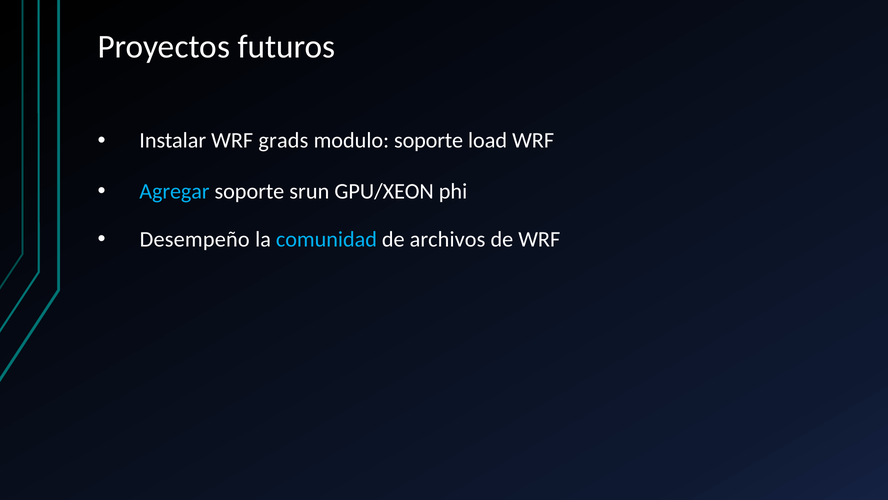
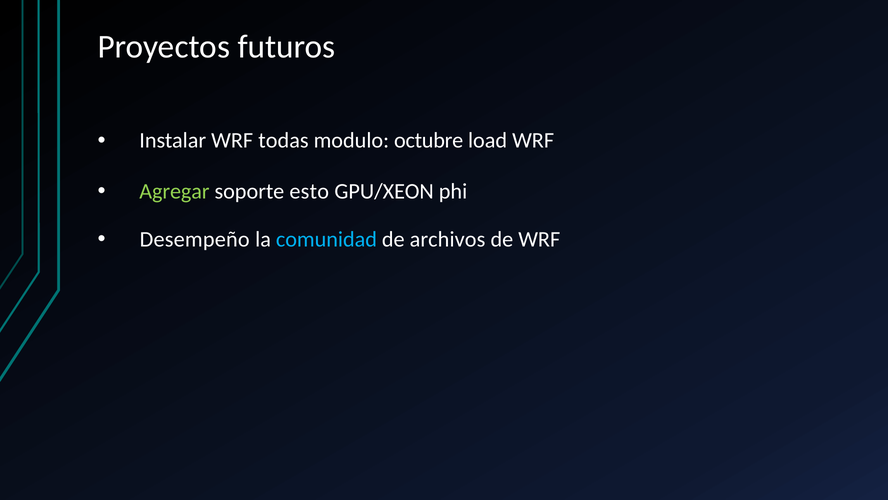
grads: grads -> todas (284, 141)
modulo soporte: soporte -> octubre (429, 141)
Agregar colour: light blue -> light green (174, 191)
srun: srun -> esto (309, 191)
